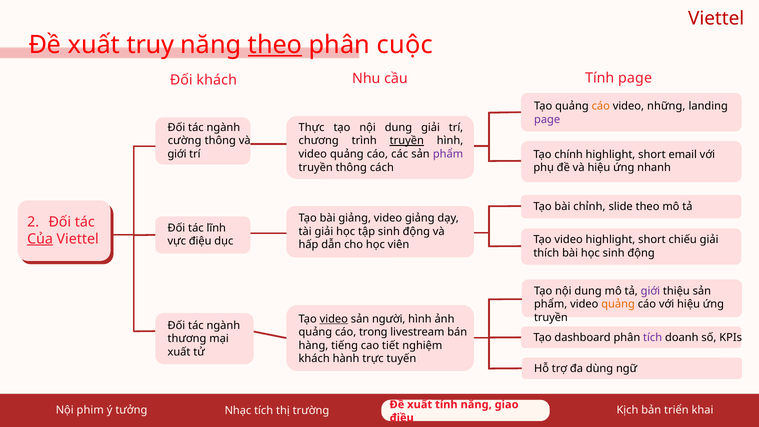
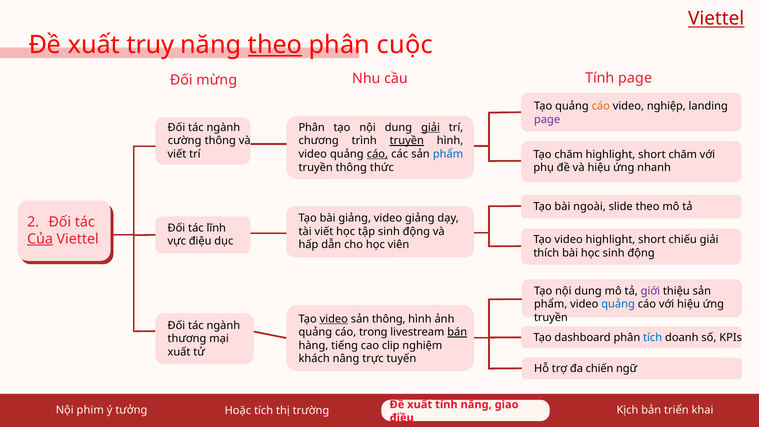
Viettel underline: none -> present (716, 19)
Đối khách: khách -> mừng (217, 80)
những: những -> nghiệp (666, 106)
Thực: Thực -> Phân (312, 127)
giải underline: none -> present (431, 127)
giới: giới -> viết (177, 154)
cáo underline: none -> present (377, 154)
phẩm colour: purple -> blue (448, 154)
Tạo chính: chính -> chăm (569, 154)
short email: email -> chăm (683, 154)
cách: cách -> thức (382, 167)
chỉnh: chỉnh -> ngoài (589, 207)
tài giải: giải -> viết (324, 231)
quảng colour: orange -> blue (618, 304)
sản người: người -> thông (389, 319)
bán underline: none -> present (457, 332)
tích colour: purple -> blue (653, 337)
tiết: tiết -> clip (391, 345)
hành: hành -> nâng (346, 359)
dùng: dùng -> chiến (600, 368)
Nhạc: Nhạc -> Hoặc (238, 410)
